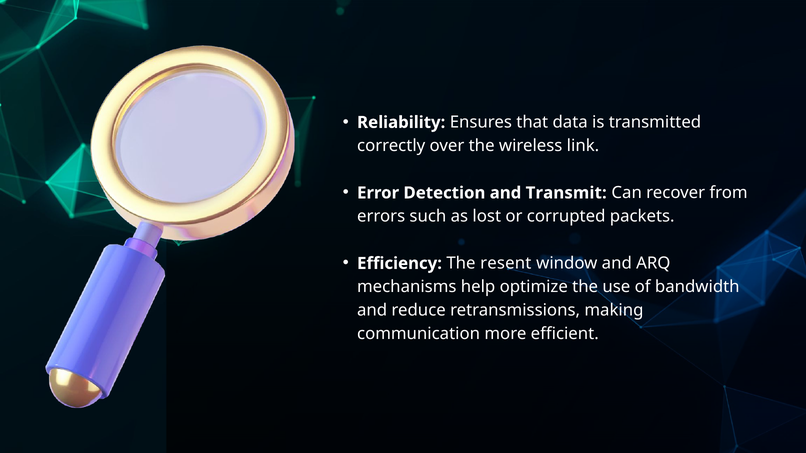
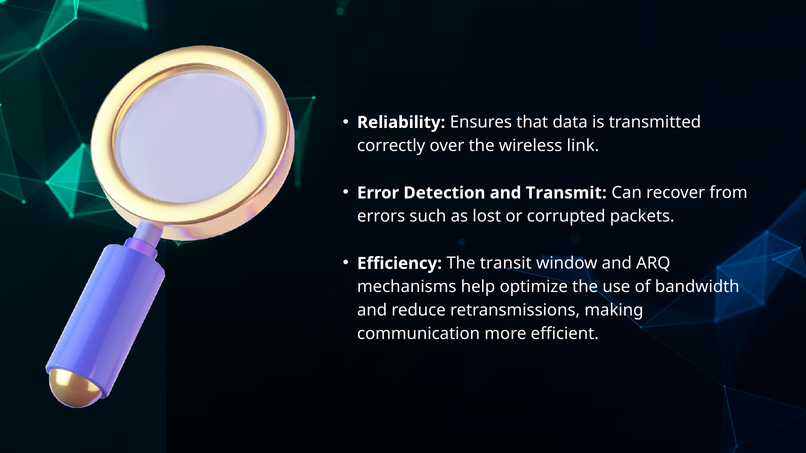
resent: resent -> transit (506, 264)
